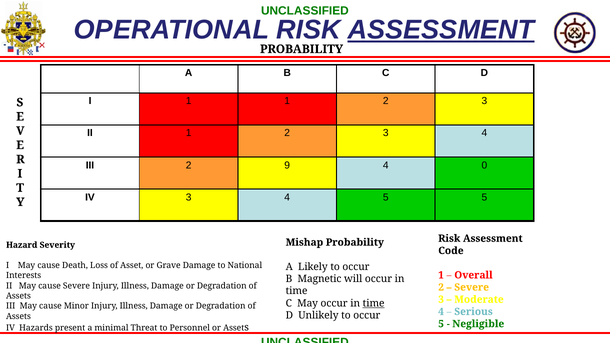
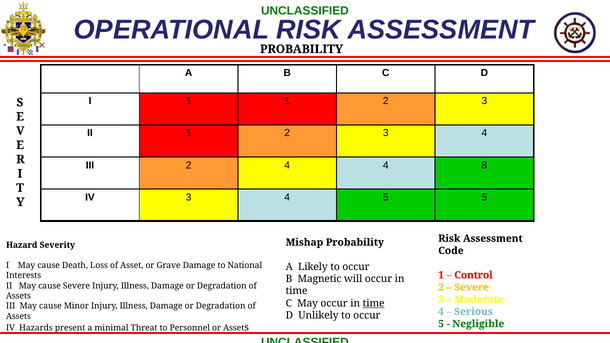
ASSESSMENT underline: present -> none (441, 30)
2 9: 9 -> 4 (287, 165)
0: 0 -> 8 (484, 165)
Overall: Overall -> Control (473, 275)
